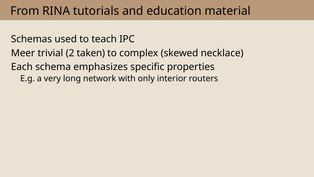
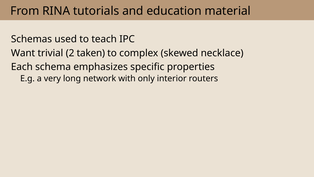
Meer: Meer -> Want (23, 53)
